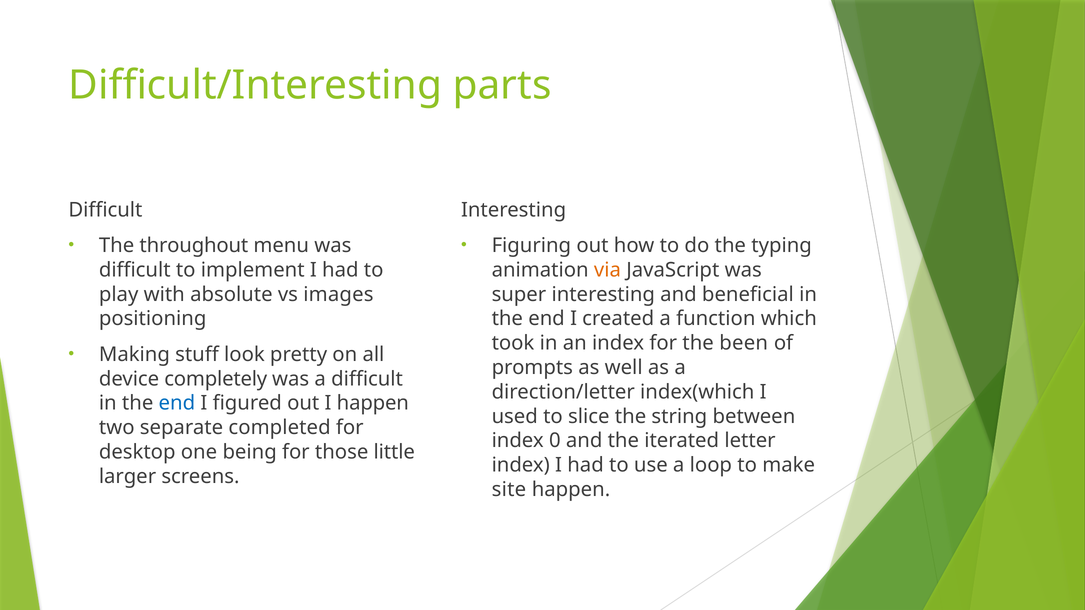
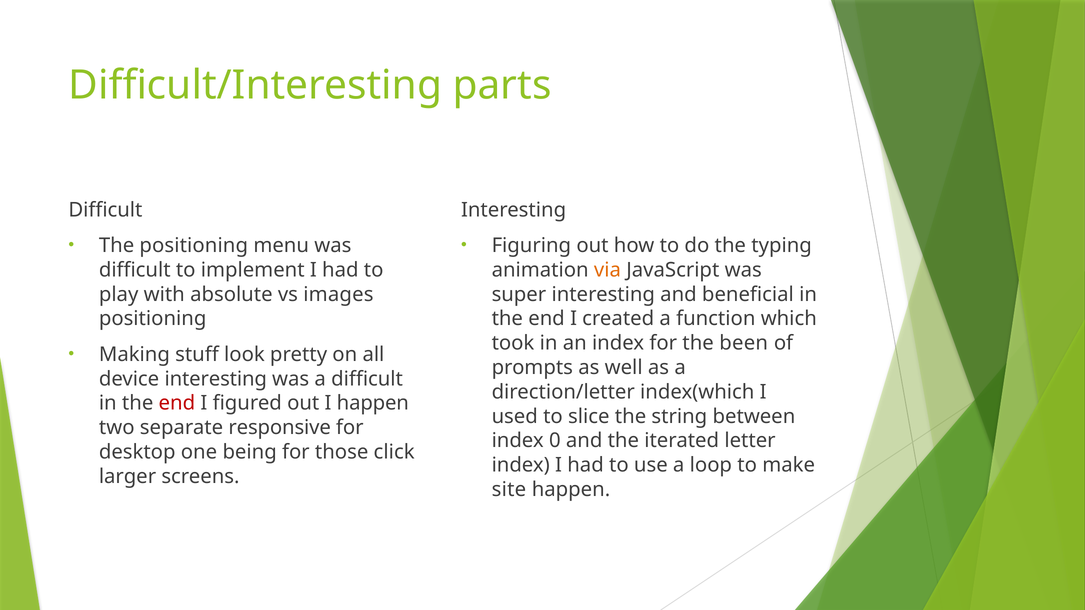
The throughout: throughout -> positioning (194, 246)
device completely: completely -> interesting (216, 379)
end colour: blue -> red (177, 403)
completed: completed -> responsive (280, 428)
little: little -> click (394, 452)
